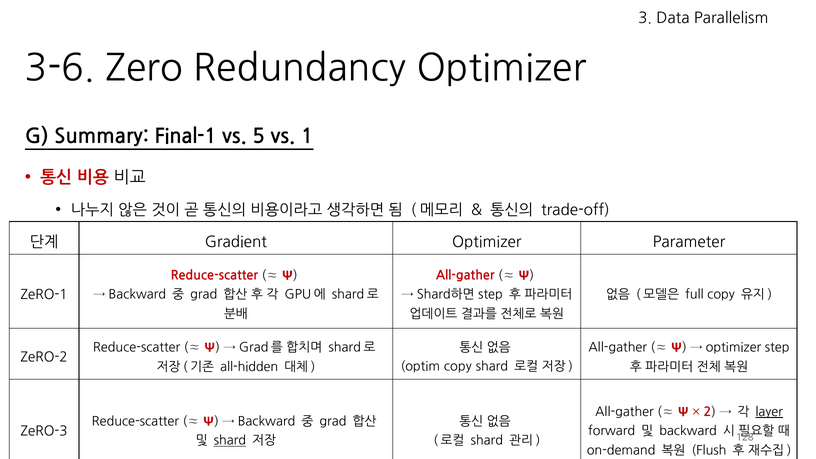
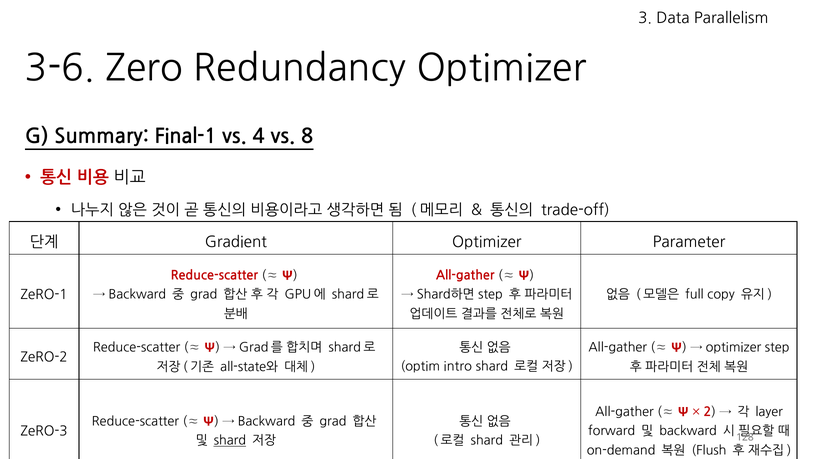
5: 5 -> 4 (259, 137)
1: 1 -> 8 (307, 137)
optim copy: copy -> intro (458, 367)
all-hidden: all-hidden -> all-state와 (249, 367)
layer underline: present -> none (769, 412)
